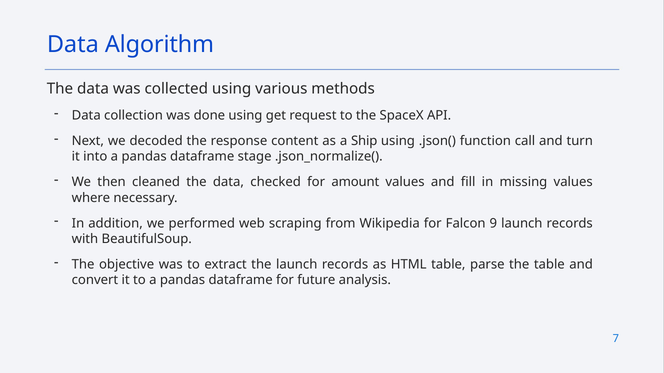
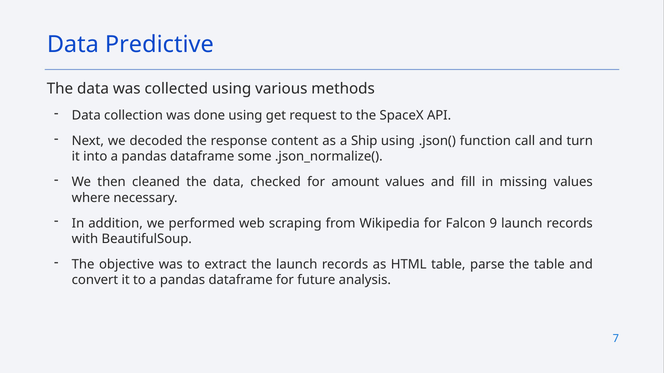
Algorithm: Algorithm -> Predictive (159, 44)
stage: stage -> some (255, 157)
